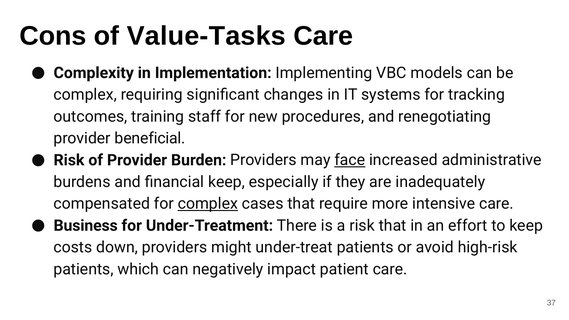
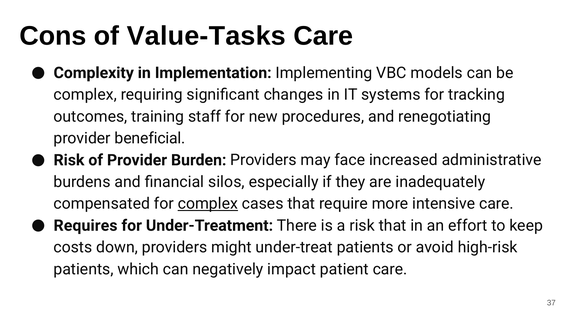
face underline: present -> none (350, 160)
financial keep: keep -> silos (226, 182)
Business: Business -> Requires (86, 226)
